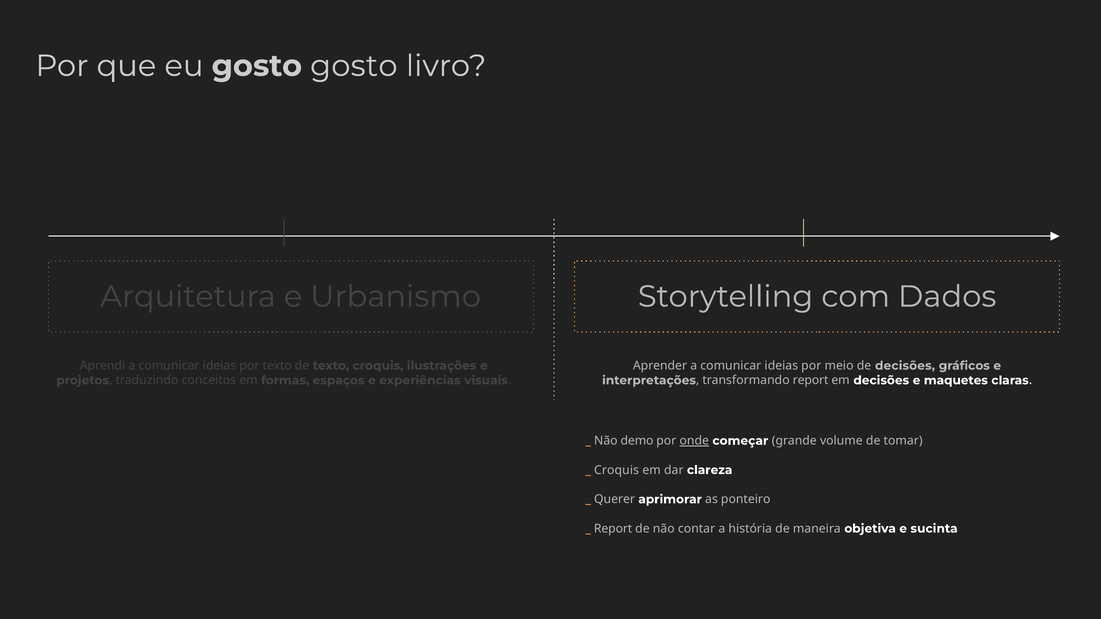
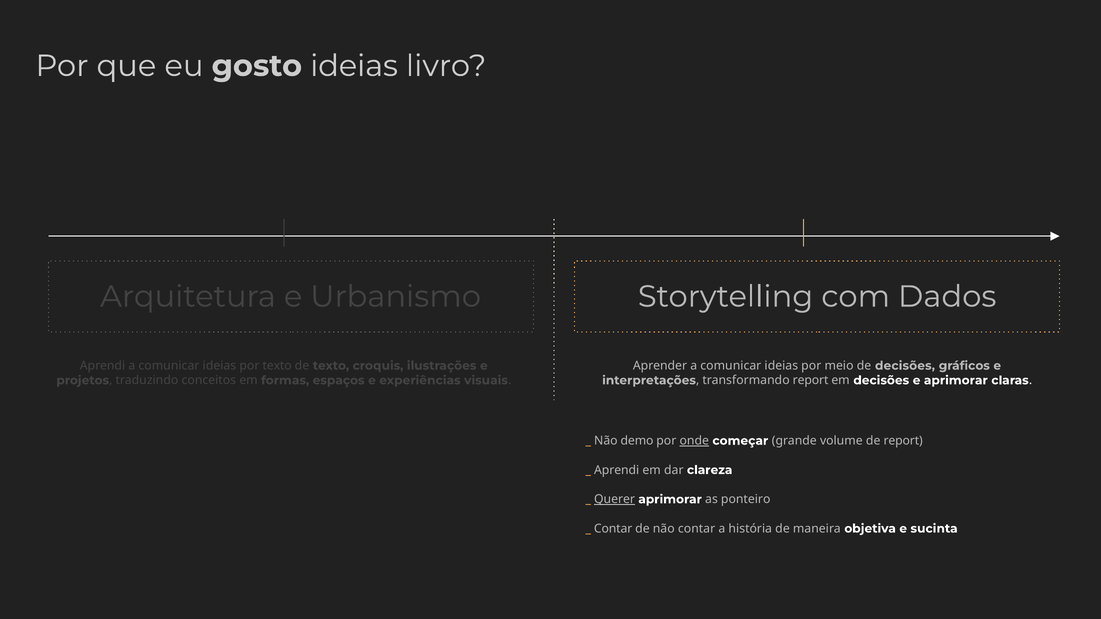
gosto gosto: gosto -> ideias (354, 66)
e maquetes: maquetes -> aprimorar (956, 381)
de tomar: tomar -> report (903, 441)
Croquis: Croquis -> Aprendi (617, 470)
Querer underline: none -> present (615, 500)
Report: Report -> Contar (613, 529)
